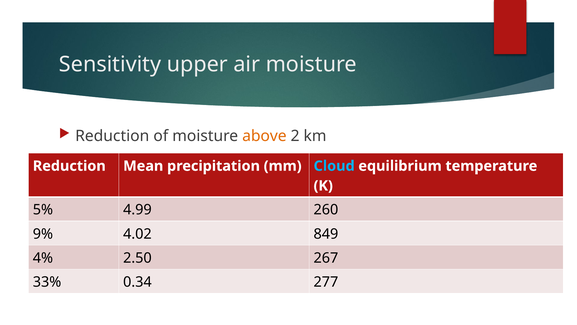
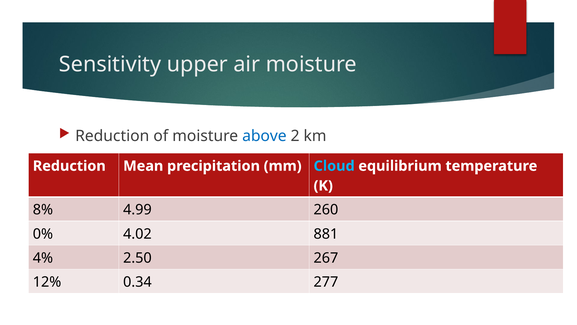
above colour: orange -> blue (264, 136)
5%: 5% -> 8% (43, 210)
9%: 9% -> 0% (43, 234)
849: 849 -> 881 (326, 234)
33%: 33% -> 12% (47, 282)
